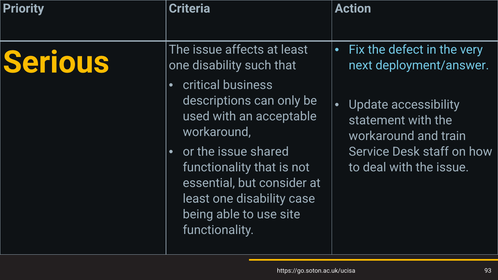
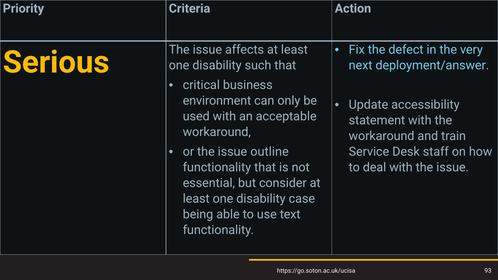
descriptions: descriptions -> environment (217, 101)
shared: shared -> outline (270, 152)
site: site -> text (290, 214)
